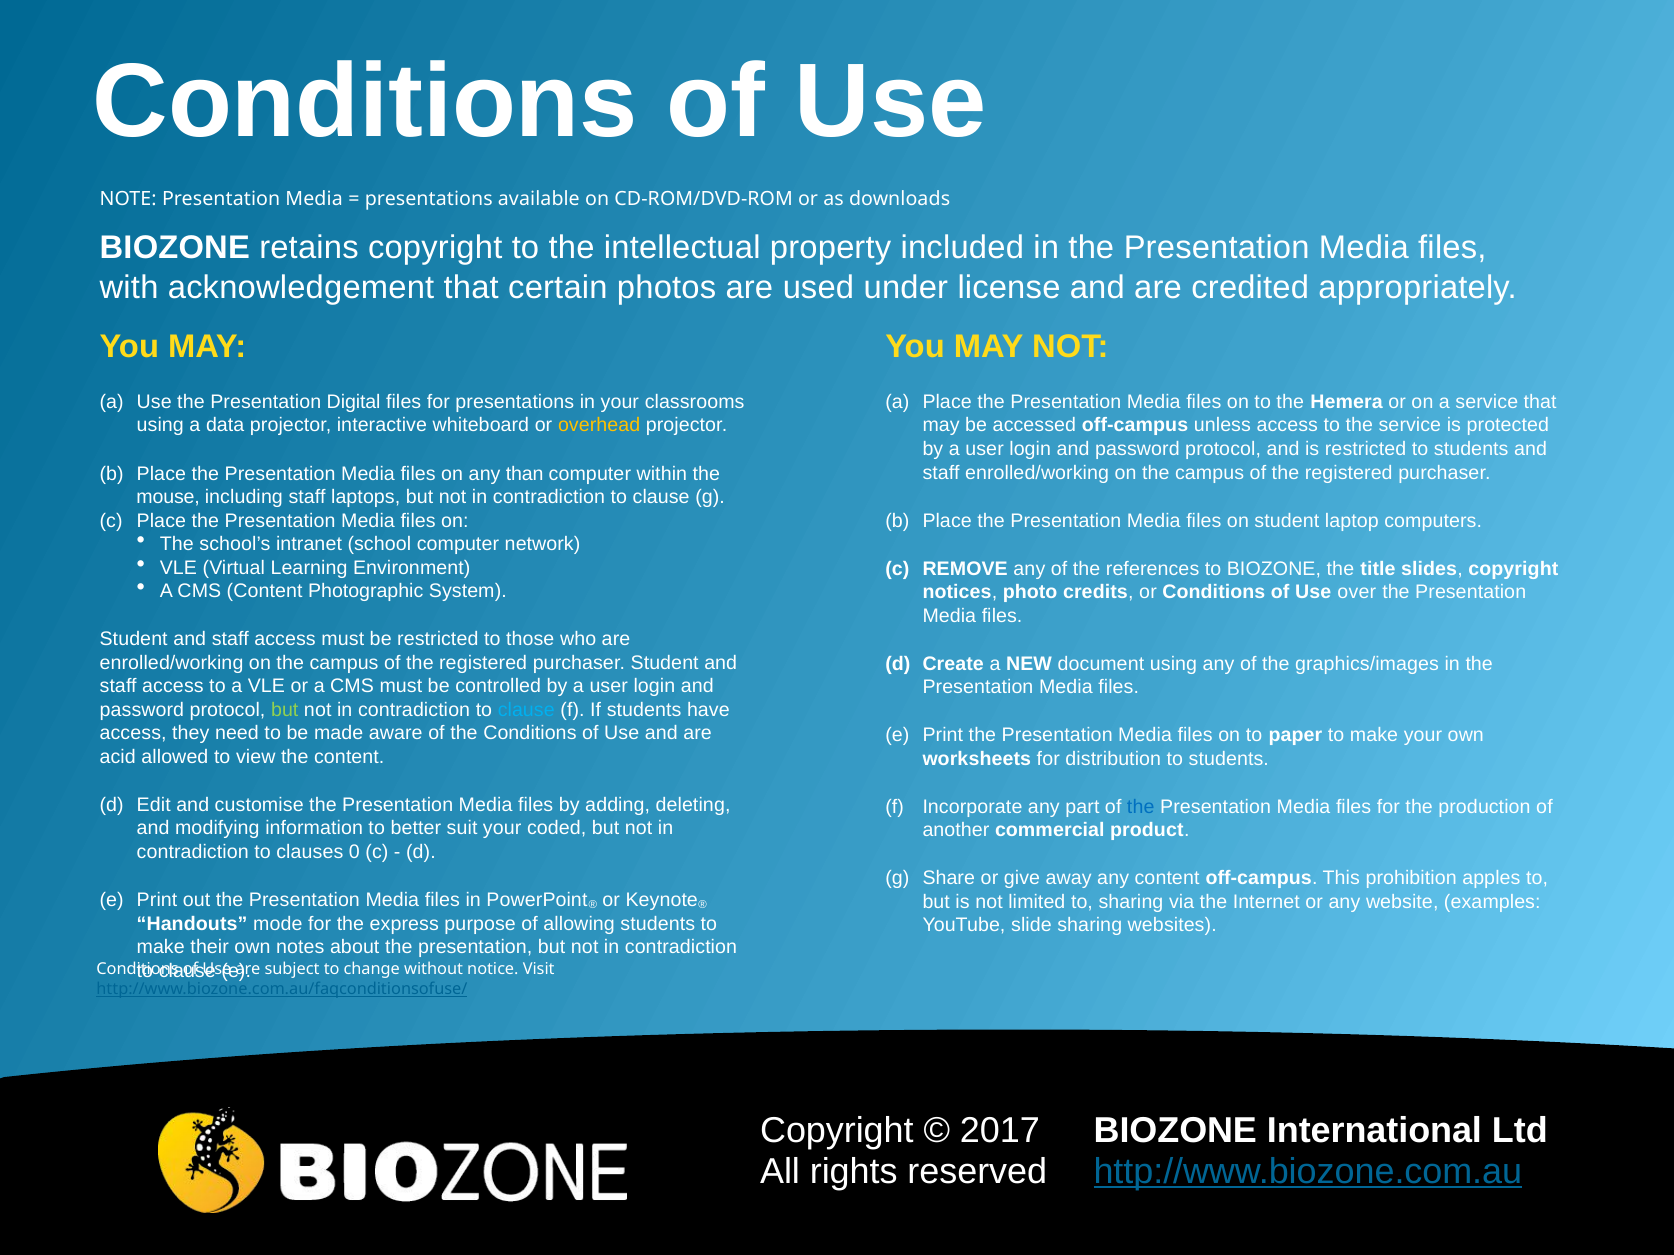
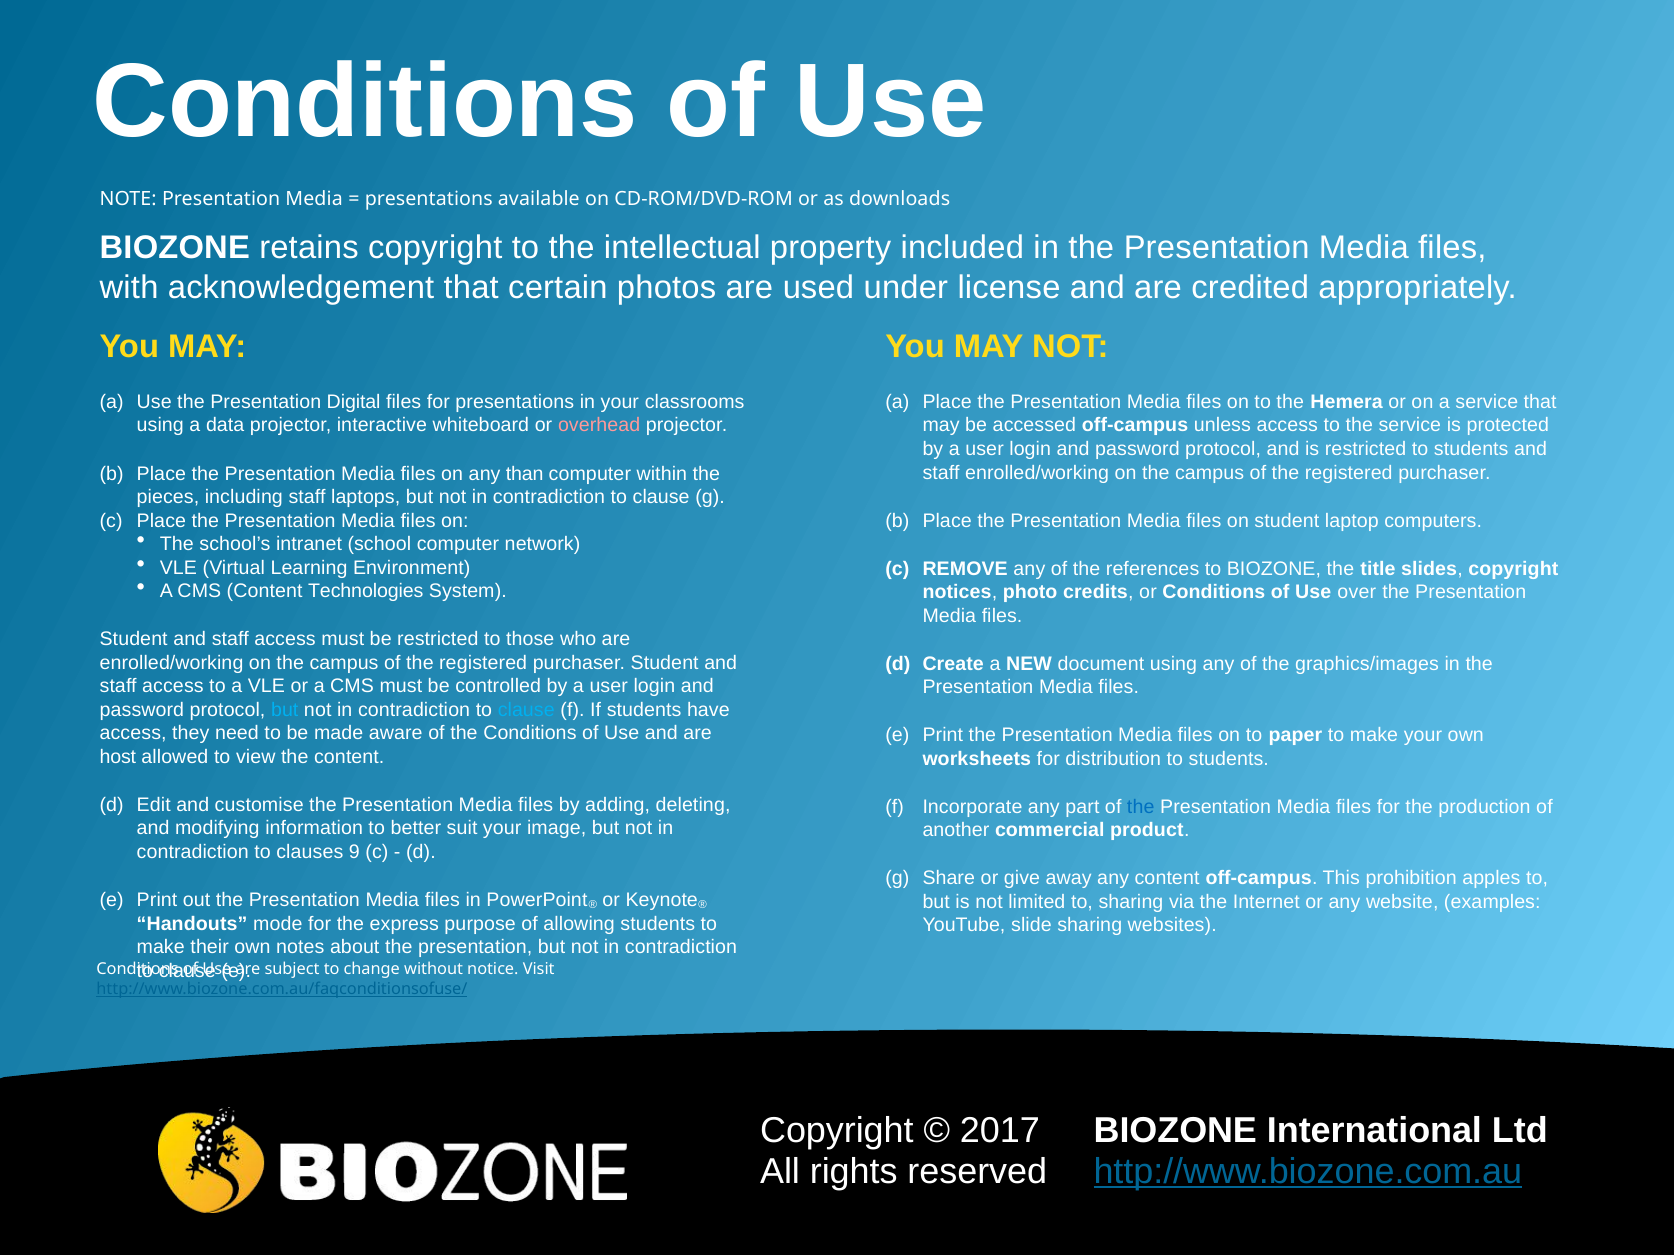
overhead colour: yellow -> pink (599, 426)
mouse: mouse -> pieces (168, 497)
Photographic: Photographic -> Technologies (366, 591)
but colour: light green -> light blue (285, 710)
acid: acid -> host (118, 757)
coded: coded -> image (557, 829)
0: 0 -> 9 (354, 852)
